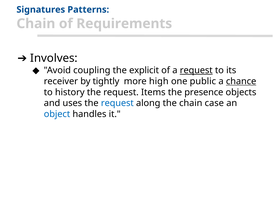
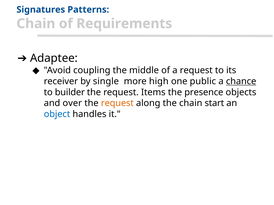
Involves: Involves -> Adaptee (54, 58)
explicit: explicit -> middle (144, 71)
request underline: present -> none (196, 71)
tightly: tightly -> single (106, 81)
history: history -> builder (70, 92)
uses: uses -> over (72, 103)
request colour: blue -> orange (117, 103)
case: case -> start (214, 103)
